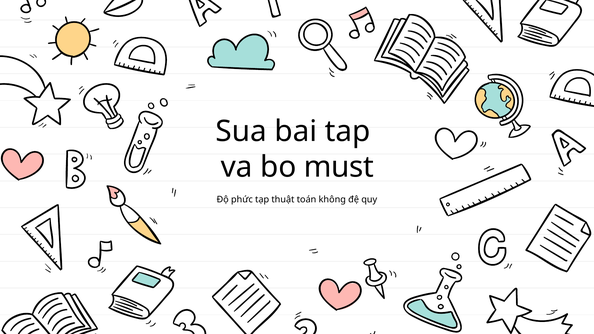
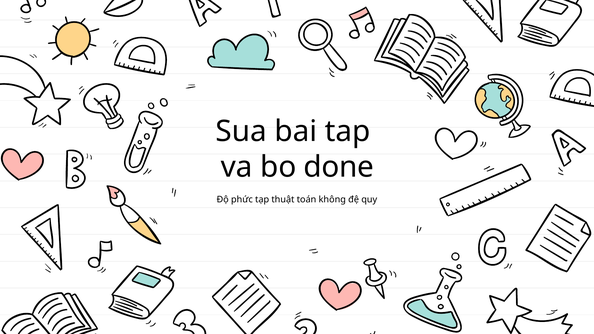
must: must -> done (339, 167)
